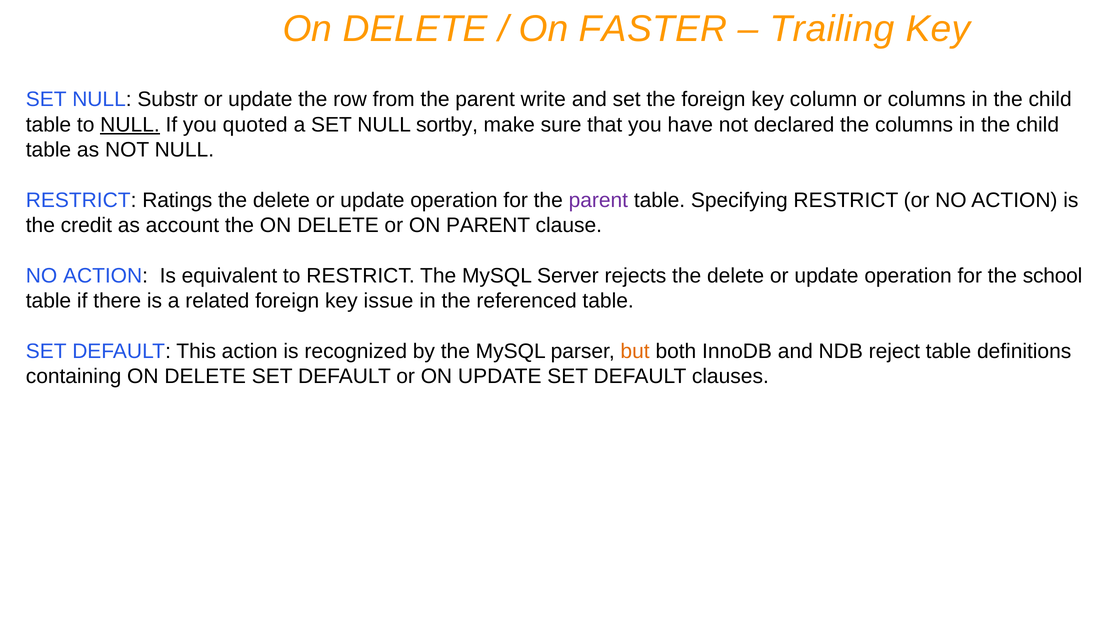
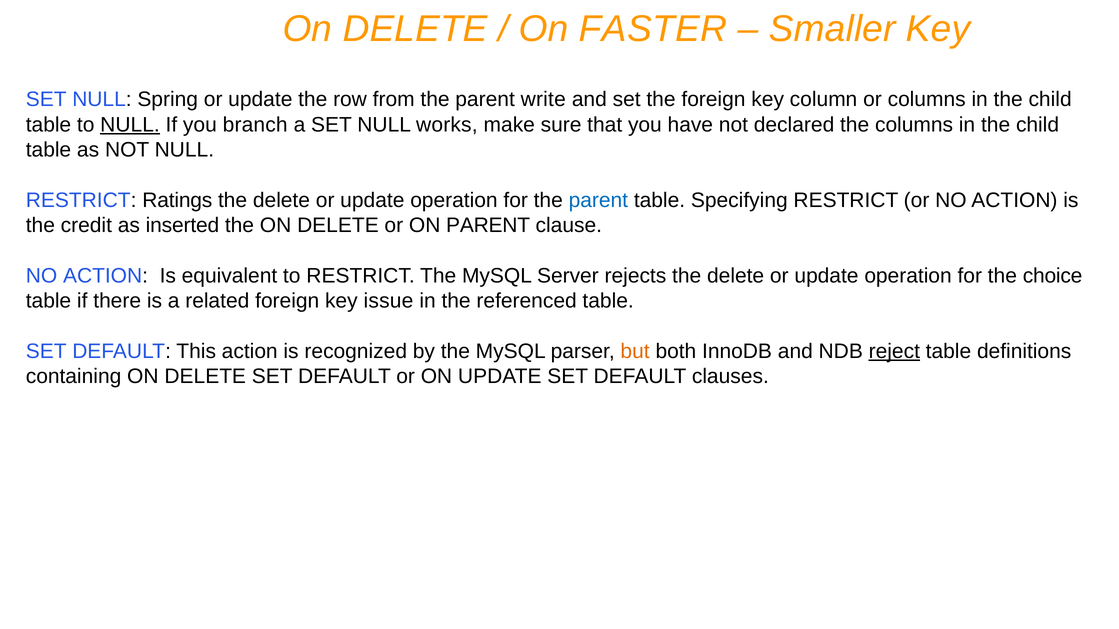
Trailing: Trailing -> Smaller (832, 29)
Substr: Substr -> Spring (168, 100)
quoted: quoted -> branch (255, 125)
sortby: sortby -> works (447, 125)
parent colour: purple -> blue (598, 200)
account: account -> inserted (182, 226)
school: school -> choice (1053, 276)
reject underline: none -> present (894, 351)
